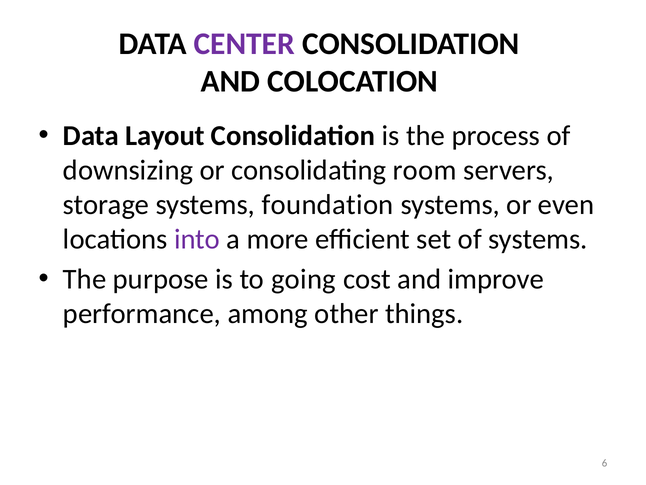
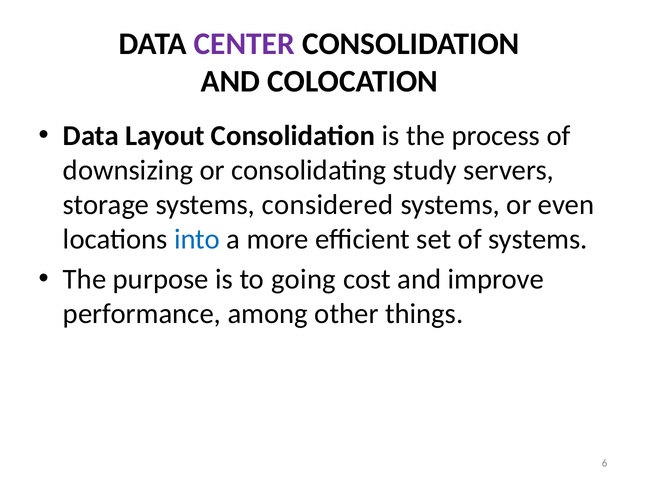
room: room -> study (425, 170)
foundation: foundation -> considered (328, 204)
into colour: purple -> blue (197, 239)
